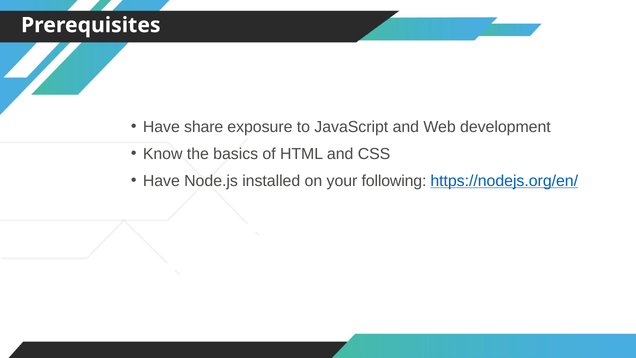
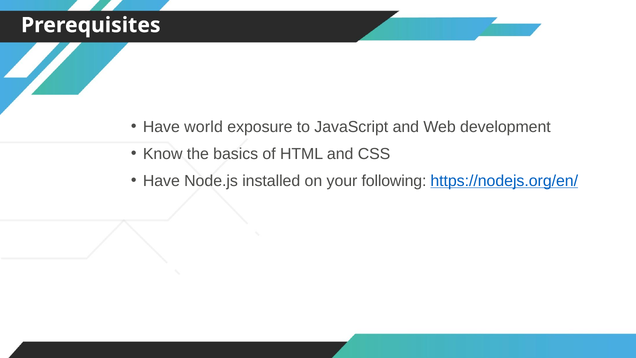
share: share -> world (204, 127)
